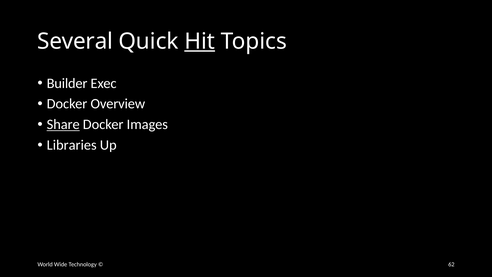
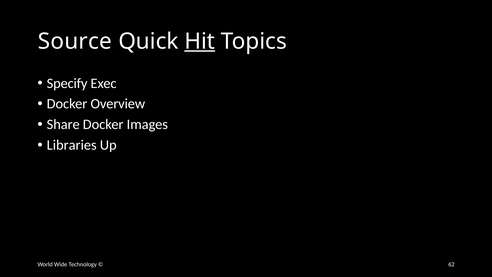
Several: Several -> Source (75, 41)
Builder: Builder -> Specify (67, 83)
Share underline: present -> none (63, 124)
